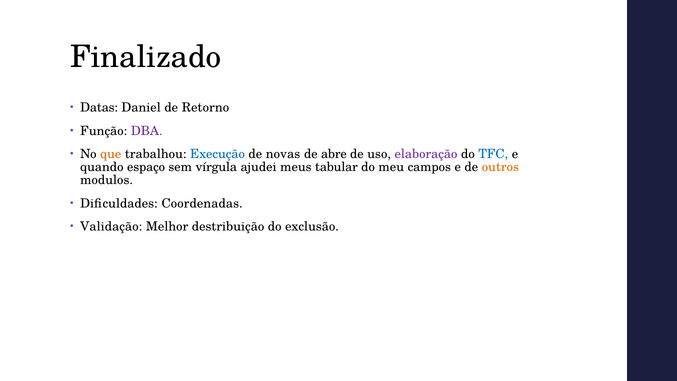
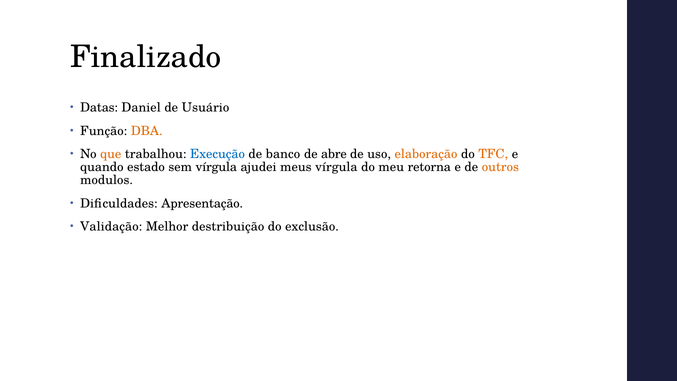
Retorno: Retorno -> Usuário (206, 108)
DBA colour: purple -> orange (147, 131)
novas: novas -> banco (283, 154)
elaboração colour: purple -> orange (426, 154)
TFC colour: blue -> orange (493, 154)
espaço: espaço -> estado (146, 167)
meus tabular: tabular -> vírgula (336, 167)
campos: campos -> retorna (429, 167)
Coordenadas: Coordenadas -> Apresentação (202, 203)
